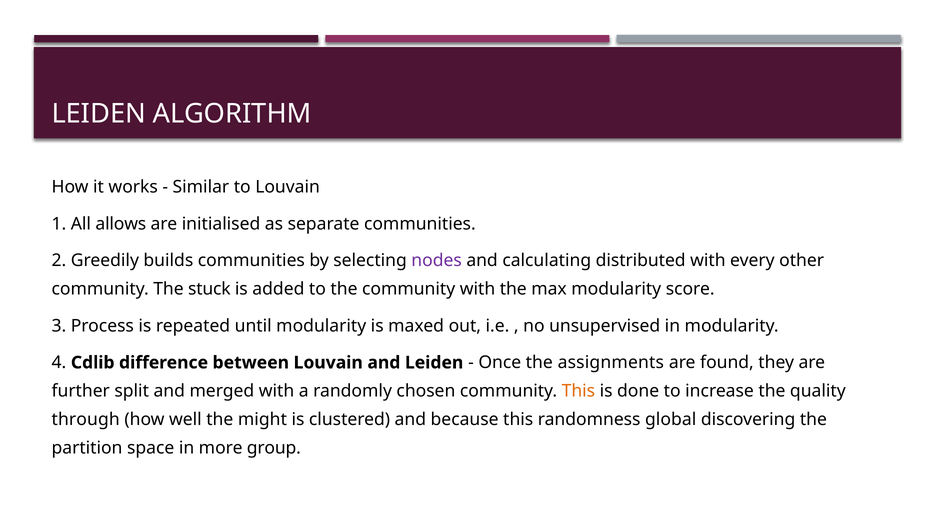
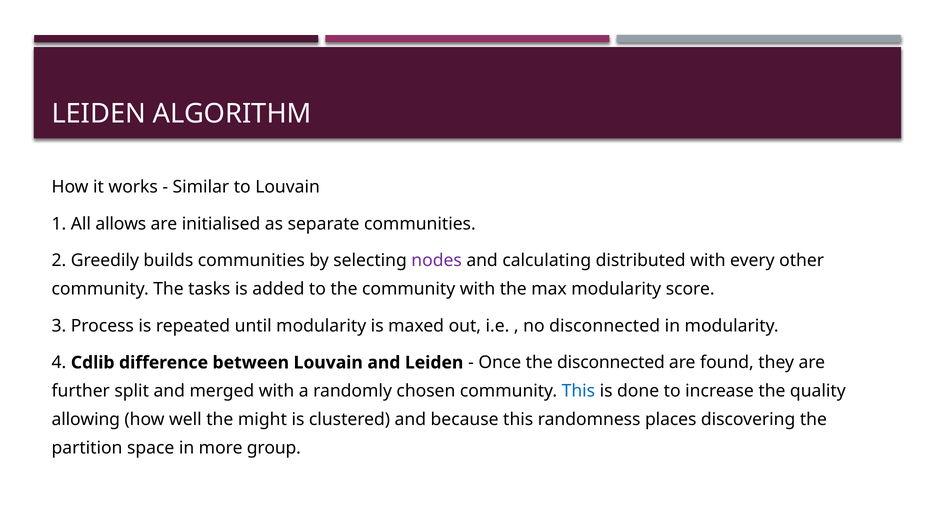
stuck: stuck -> tasks (209, 289)
no unsupervised: unsupervised -> disconnected (605, 326)
the assignments: assignments -> disconnected (611, 363)
This colour: orange -> blue (578, 391)
through: through -> allowing (86, 419)
global: global -> places (671, 419)
